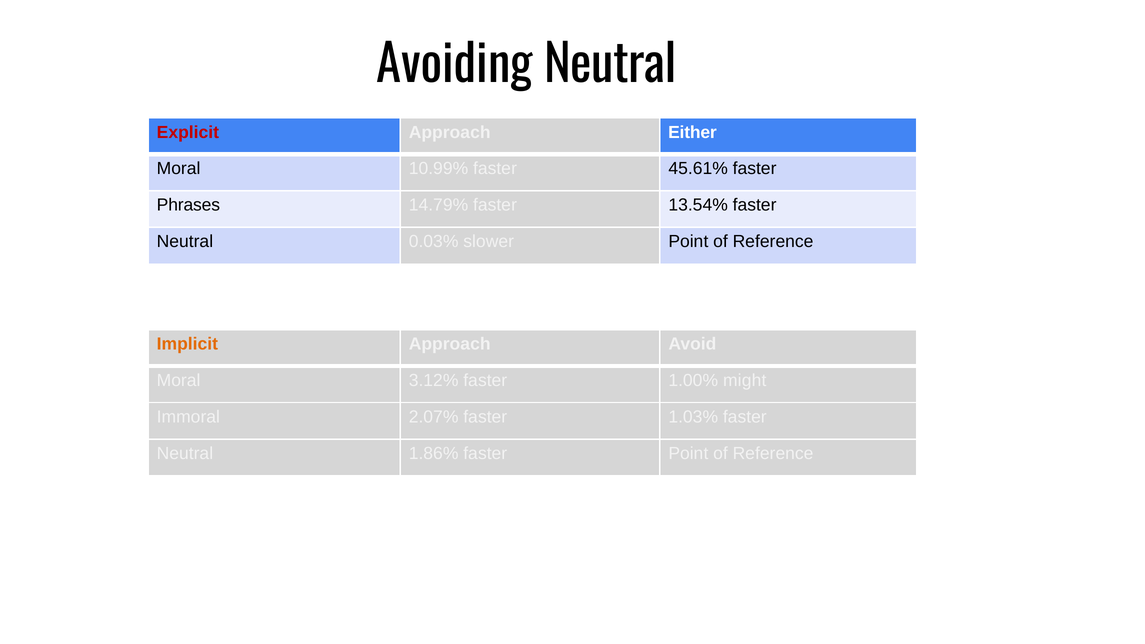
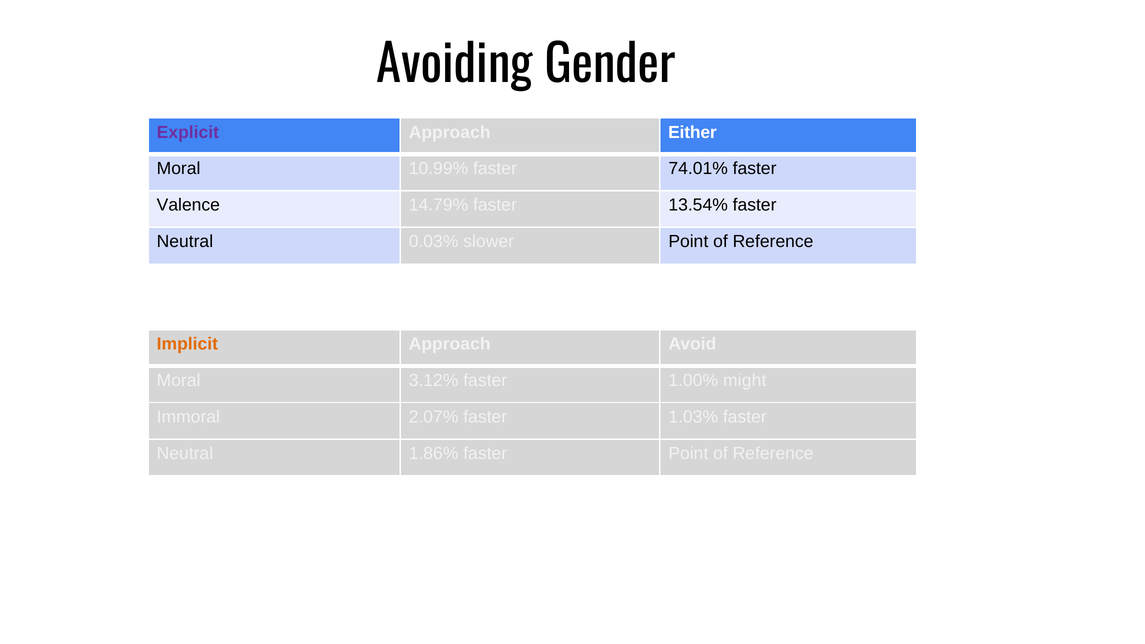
Avoiding Neutral: Neutral -> Gender (610, 66)
Explicit colour: red -> purple (188, 132)
45.61%: 45.61% -> 74.01% (698, 169)
Phrases: Phrases -> Valence (188, 205)
